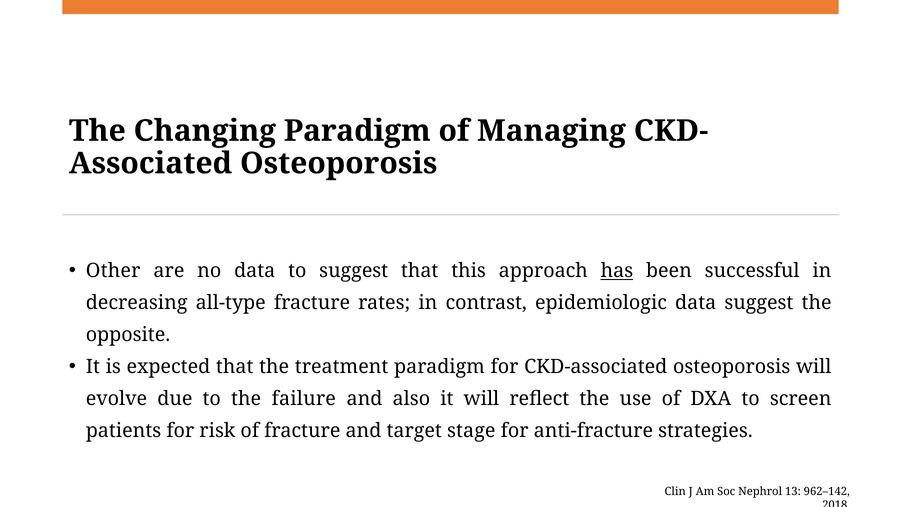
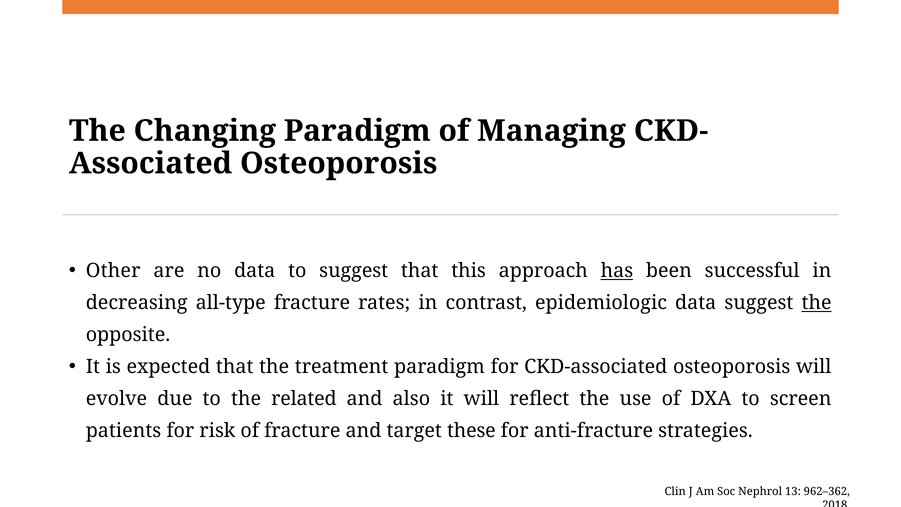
the underline: none -> present (817, 303)
failure: failure -> related (304, 399)
stage: stage -> these (471, 430)
962–142: 962–142 -> 962–362 (827, 491)
